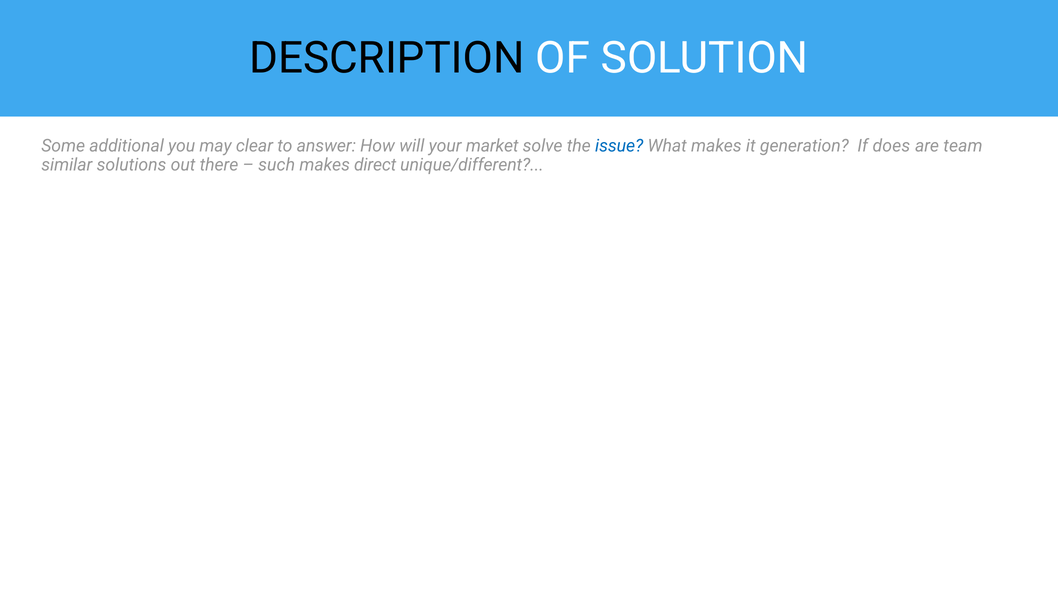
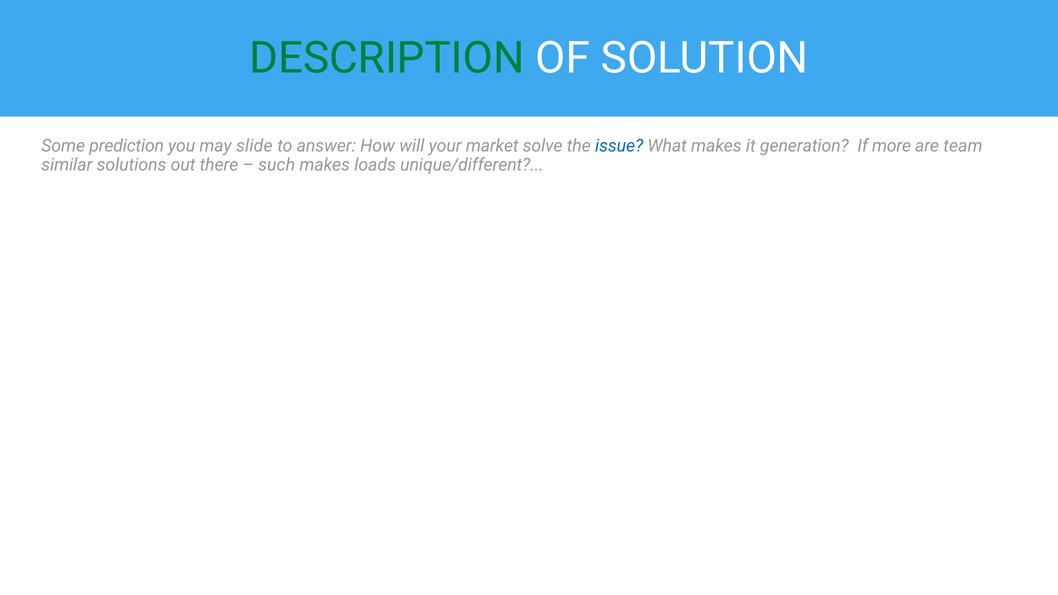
DESCRIPTION colour: black -> green (387, 58)
additional: additional -> prediction (127, 146)
clear: clear -> slide (254, 146)
does: does -> more (892, 146)
direct: direct -> loads (375, 165)
